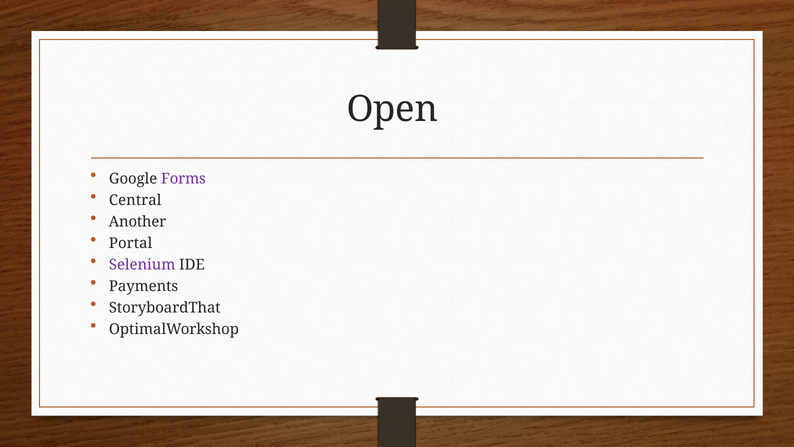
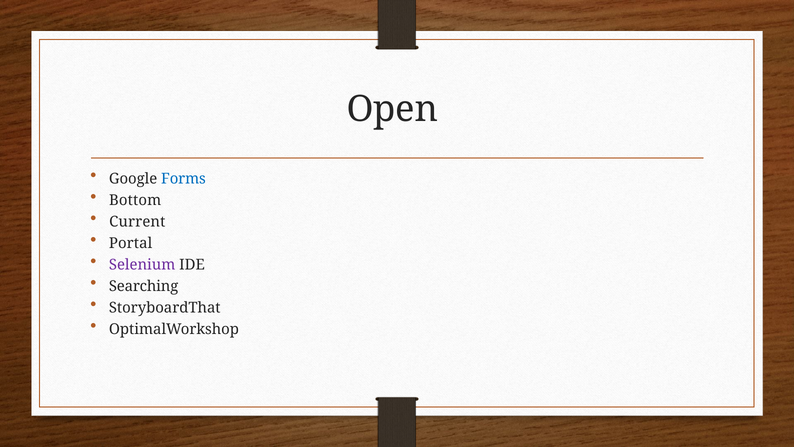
Forms colour: purple -> blue (183, 179)
Central: Central -> Bottom (135, 200)
Another: Another -> Current (137, 222)
Payments: Payments -> Searching (144, 286)
